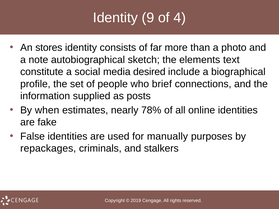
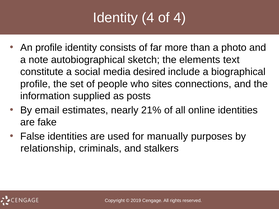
Identity 9: 9 -> 4 (148, 18)
An stores: stores -> profile (49, 48)
brief: brief -> sites (162, 84)
when: when -> email (47, 110)
78%: 78% -> 21% (151, 110)
repackages: repackages -> relationship (48, 149)
